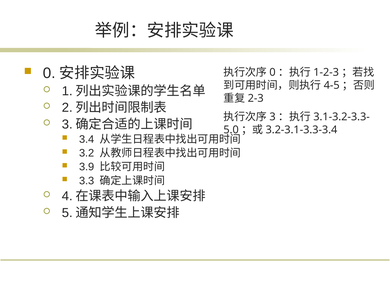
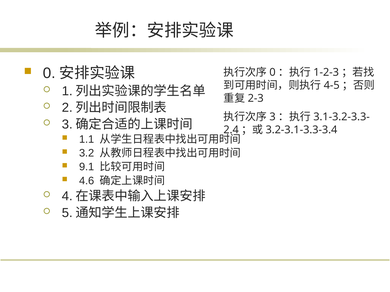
5.0: 5.0 -> 2.4 (231, 130)
3.4: 3.4 -> 1.1 (87, 139)
3.9: 3.9 -> 9.1 (87, 167)
3.3: 3.3 -> 4.6 (87, 181)
